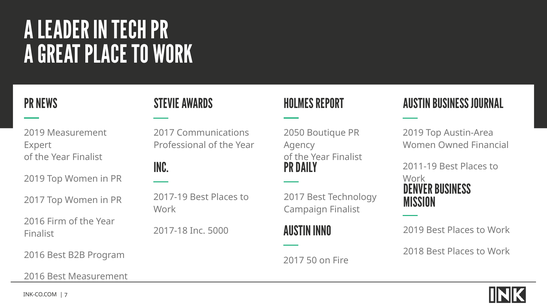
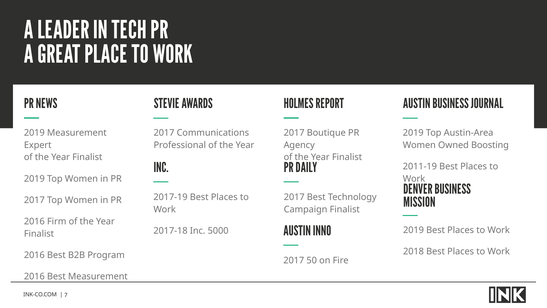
2050: 2050 -> 2017 (294, 133)
Financial: Financial -> Boosting (490, 145)
